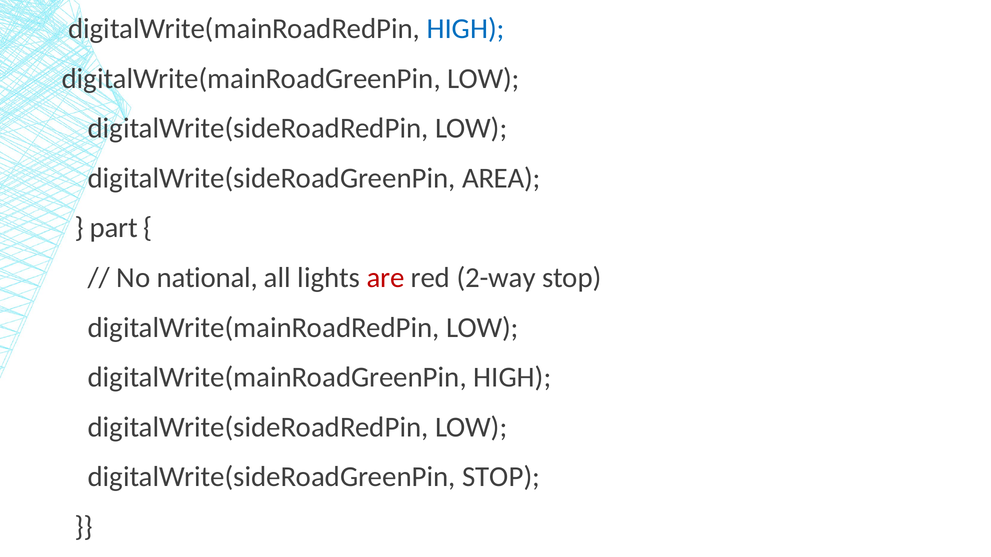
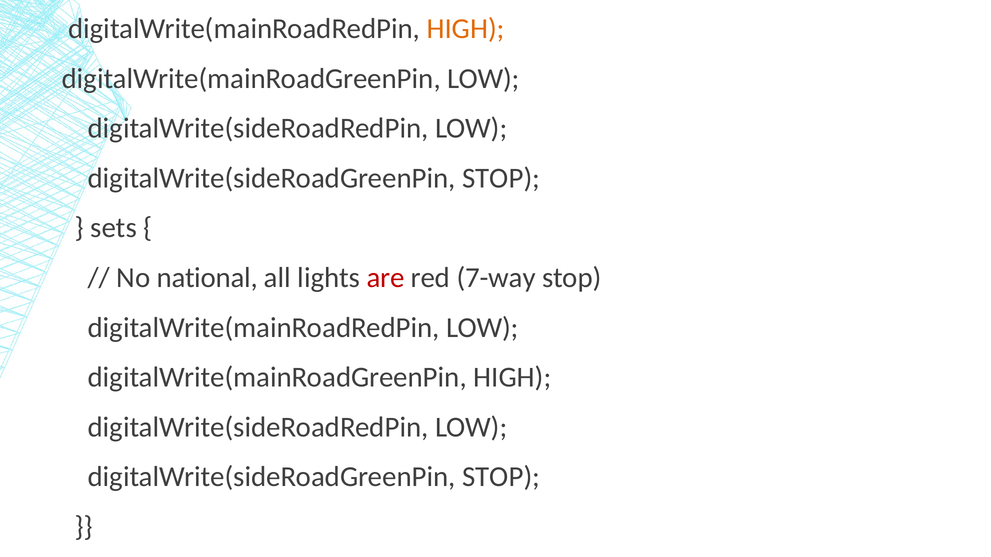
HIGH colour: blue -> orange (466, 29)
AREA: AREA -> STOP (501, 178)
part: part -> sets (114, 228)
2-way: 2-way -> 7-way (496, 278)
